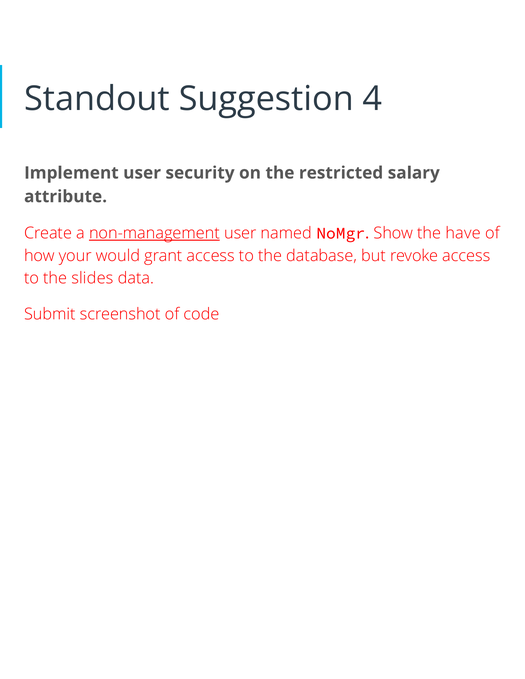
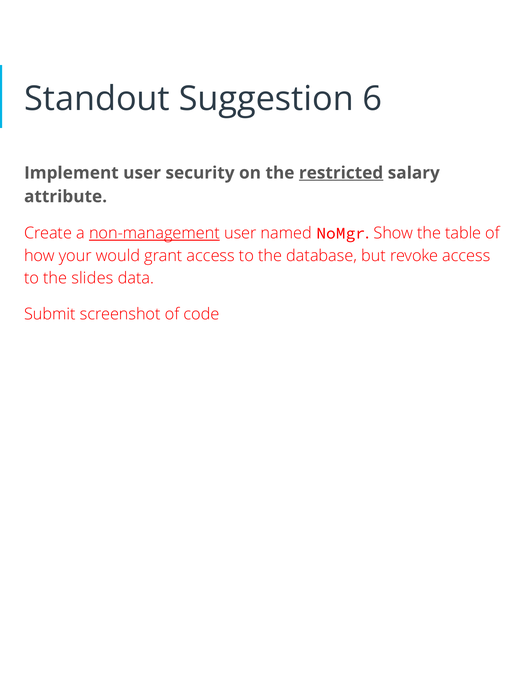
4: 4 -> 6 (372, 99)
restricted underline: none -> present (341, 173)
have: have -> table (463, 233)
